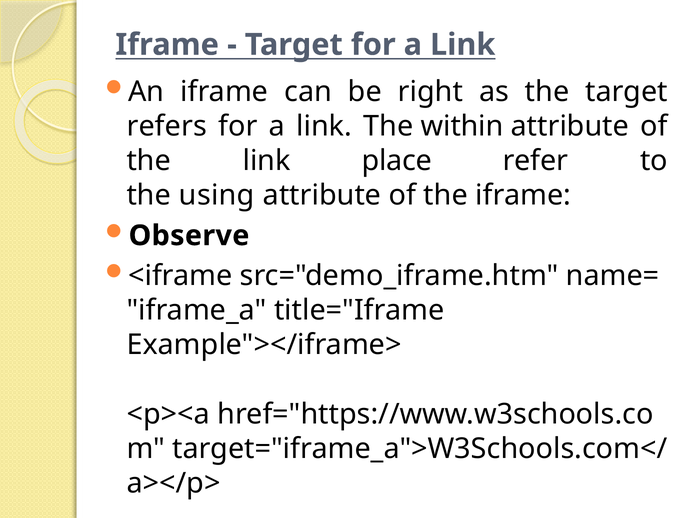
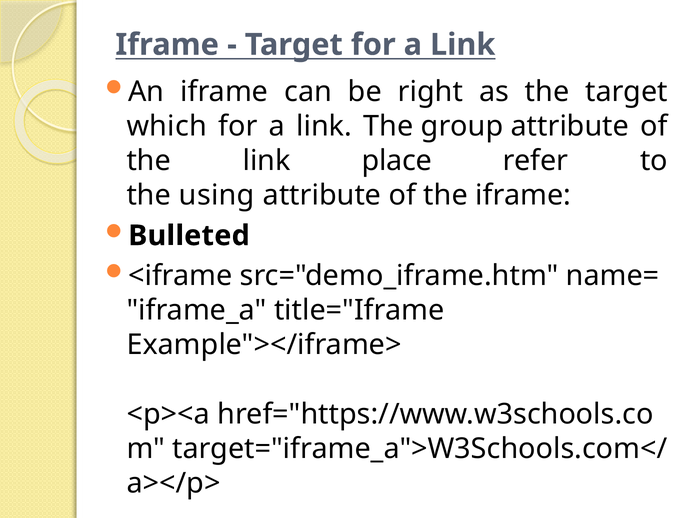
refers: refers -> which (167, 126)
within: within -> group (462, 126)
Observe: Observe -> Bulleted (189, 236)
